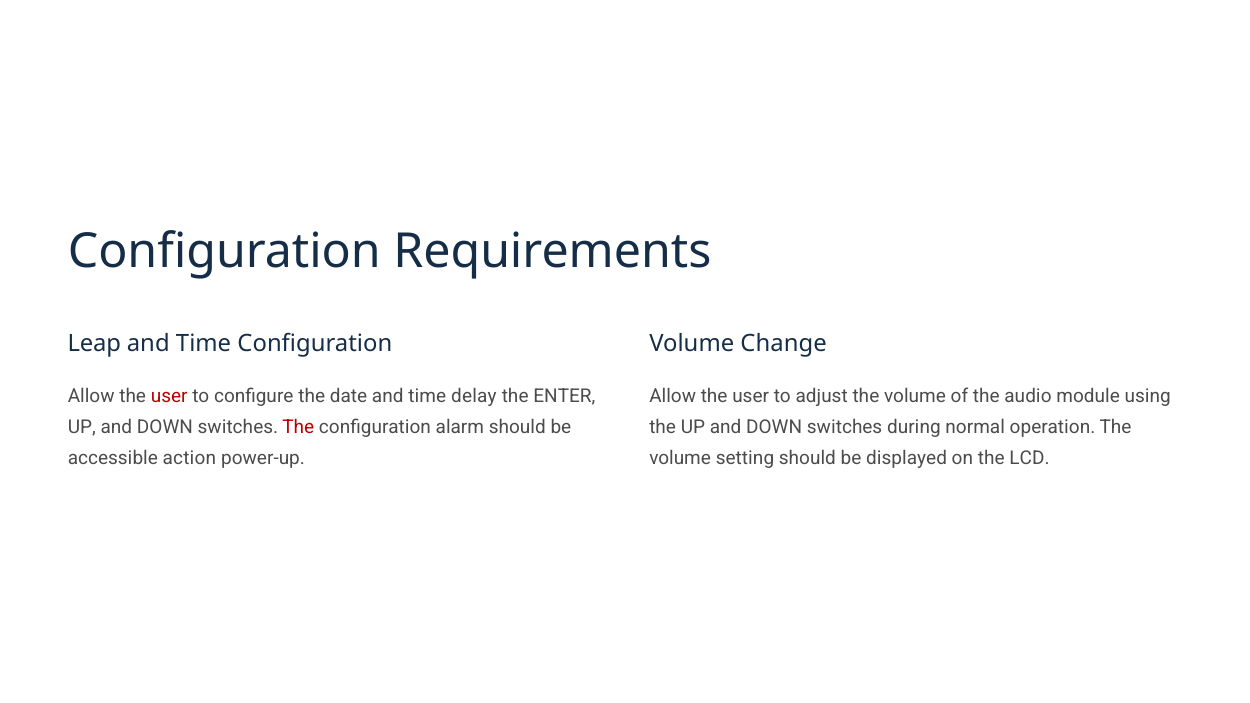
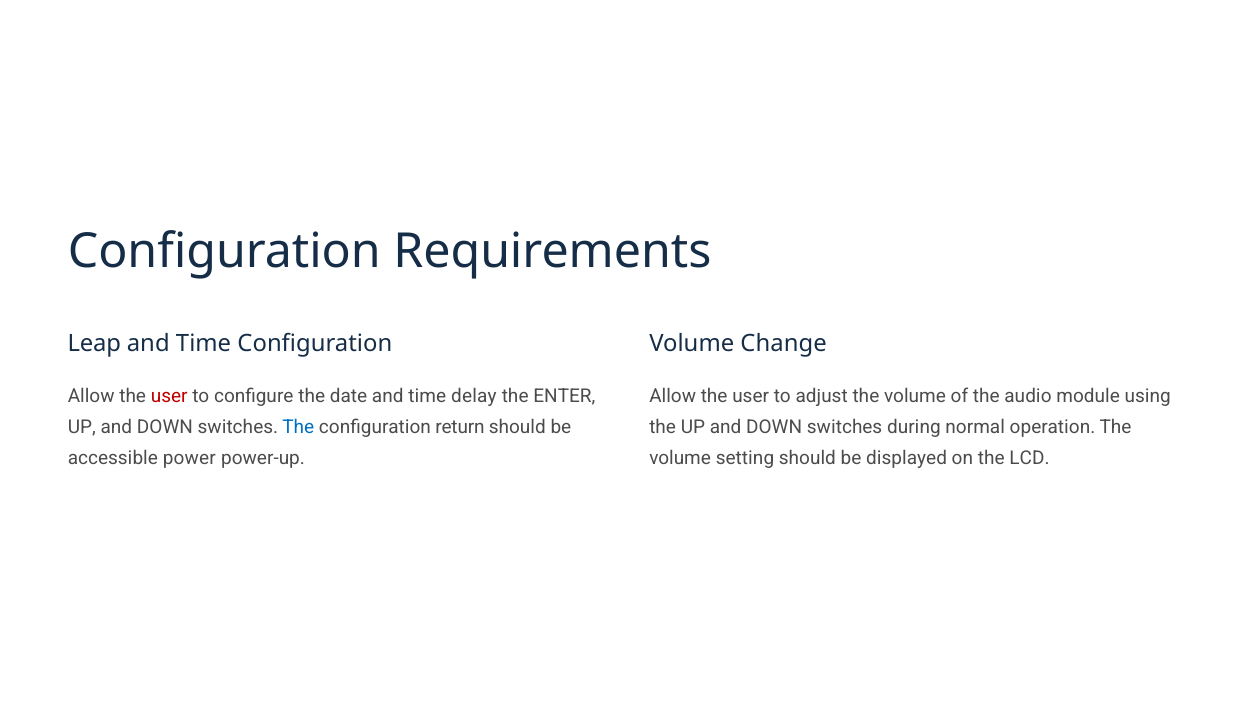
The colour: red -> blue (298, 427)
alarm: alarm -> return (460, 427)
action: action -> power (189, 458)
